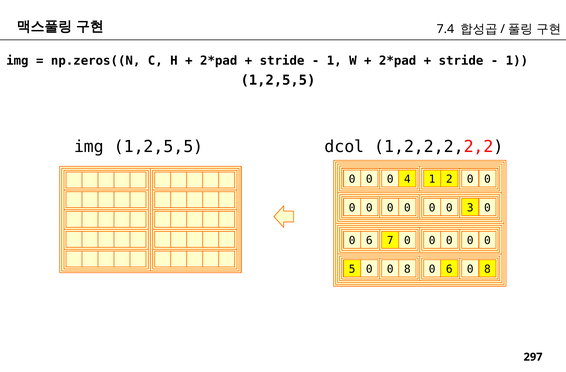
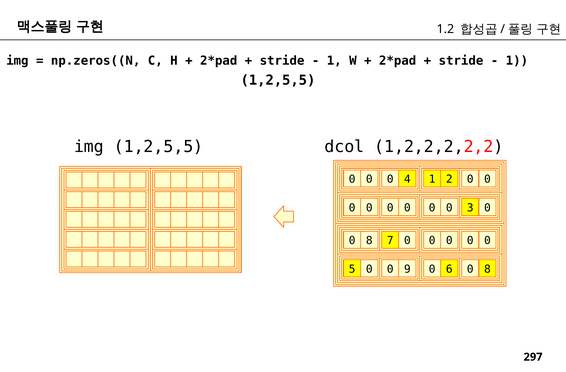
7.4: 7.4 -> 1.2 (445, 29)
6: 6 -> 8 (369, 240)
0 0 8: 8 -> 9 (407, 269)
